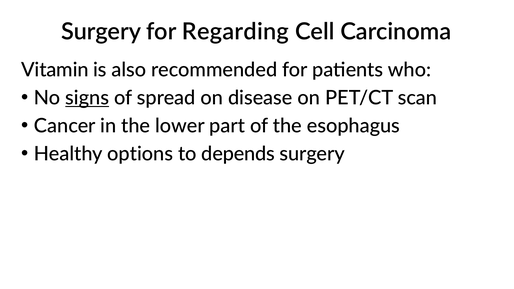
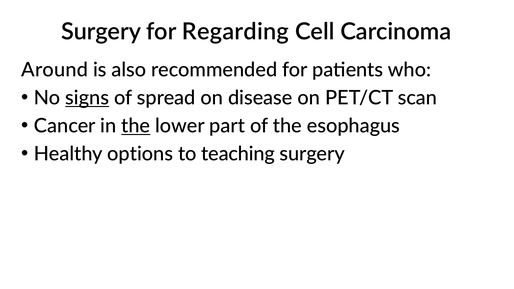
Vitamin: Vitamin -> Around (55, 70)
the underline: none -> present (136, 126)
depends: depends -> teaching (238, 154)
